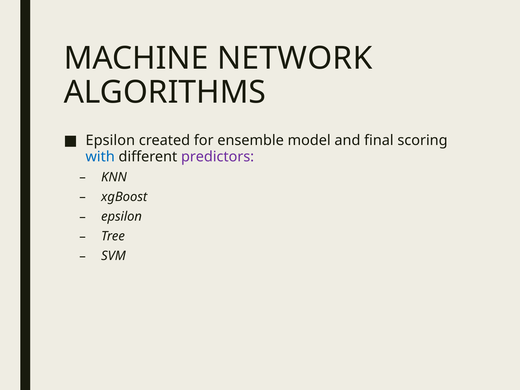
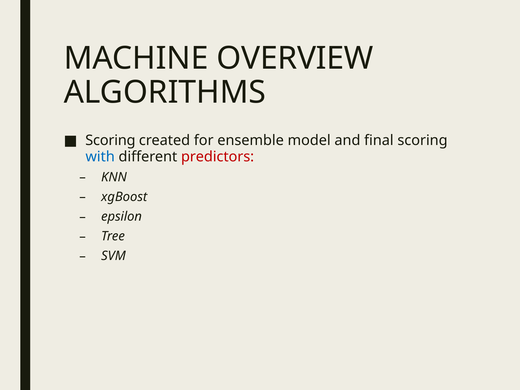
NETWORK: NETWORK -> OVERVIEW (295, 58)
Epsilon: Epsilon -> Scoring (110, 140)
predictors colour: purple -> red (218, 157)
